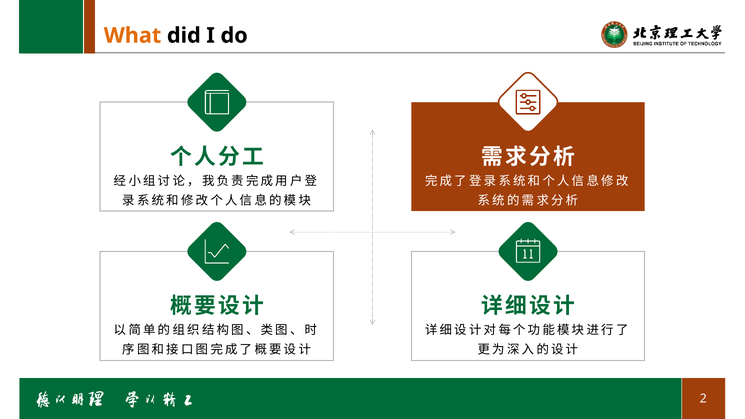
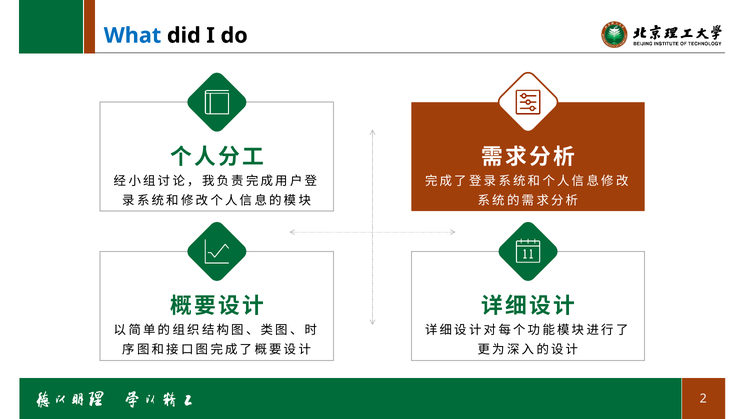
What colour: orange -> blue (133, 36)
